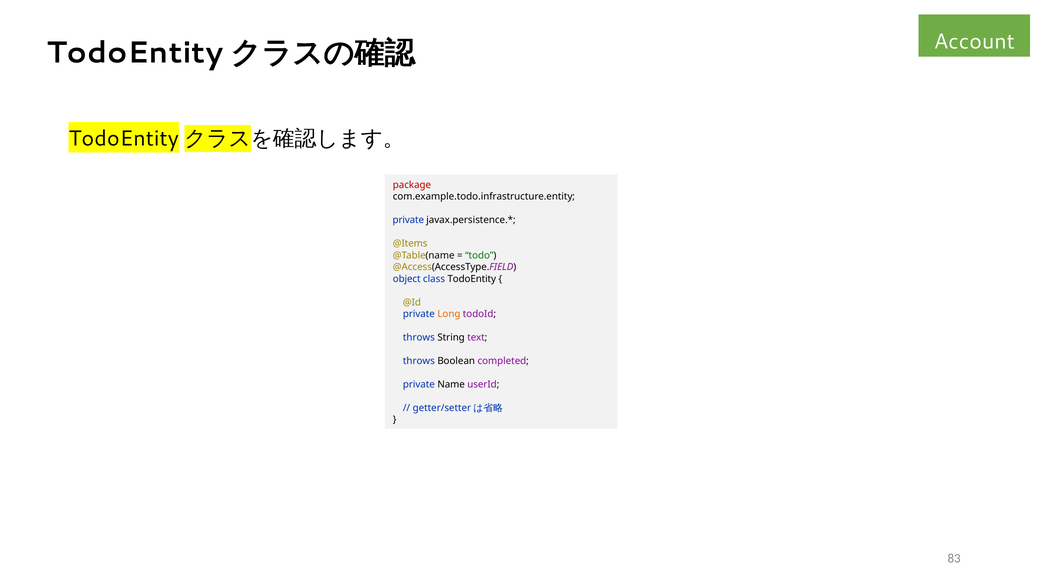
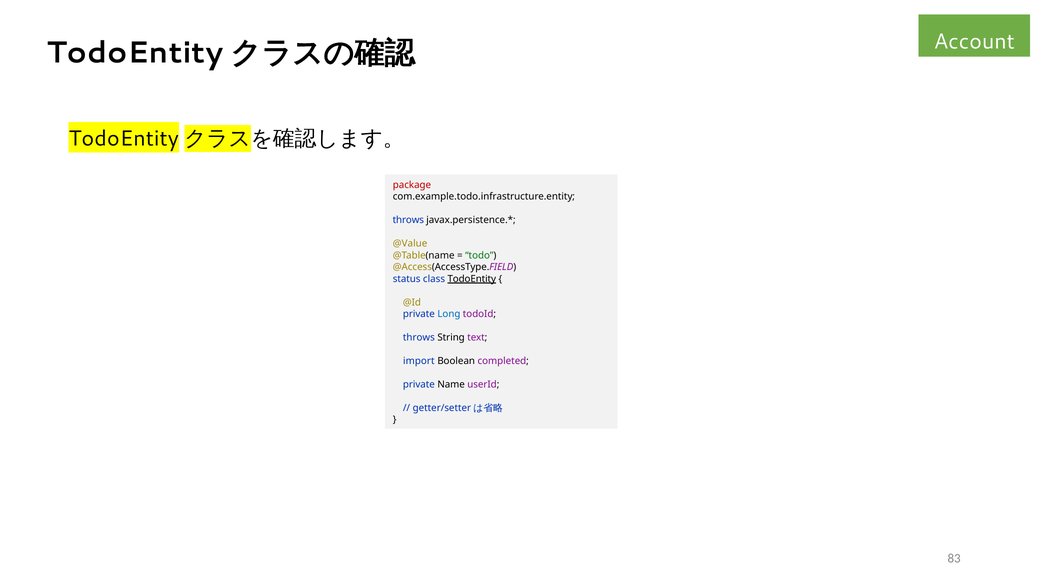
private: private -> throws (408, 220)
@Items: @Items -> @Value (410, 244)
object: object -> status (407, 279)
TodoEntity underline: none -> present (472, 279)
Long colour: orange -> blue (449, 314)
throws: throws -> import (419, 361)
